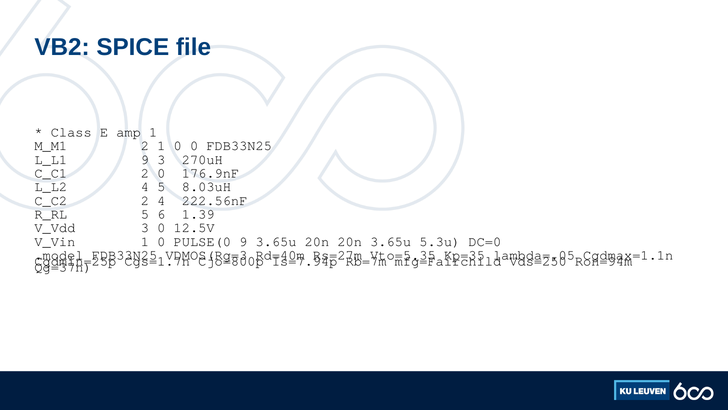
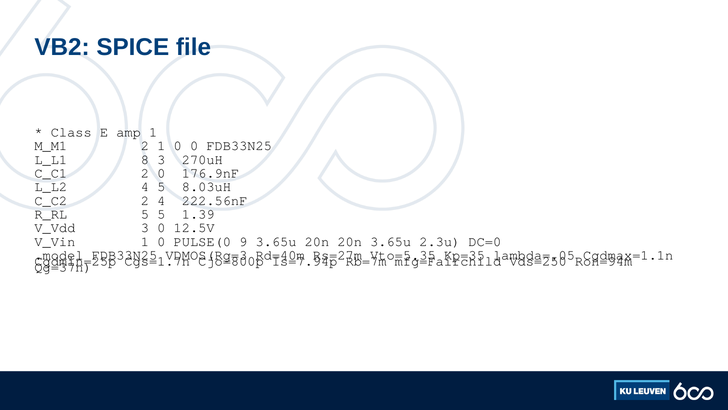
L_L1 9: 9 -> 8 (145, 159)
5 6: 6 -> 5 (161, 214)
5.3u: 5.3u -> 2.3u (440, 241)
